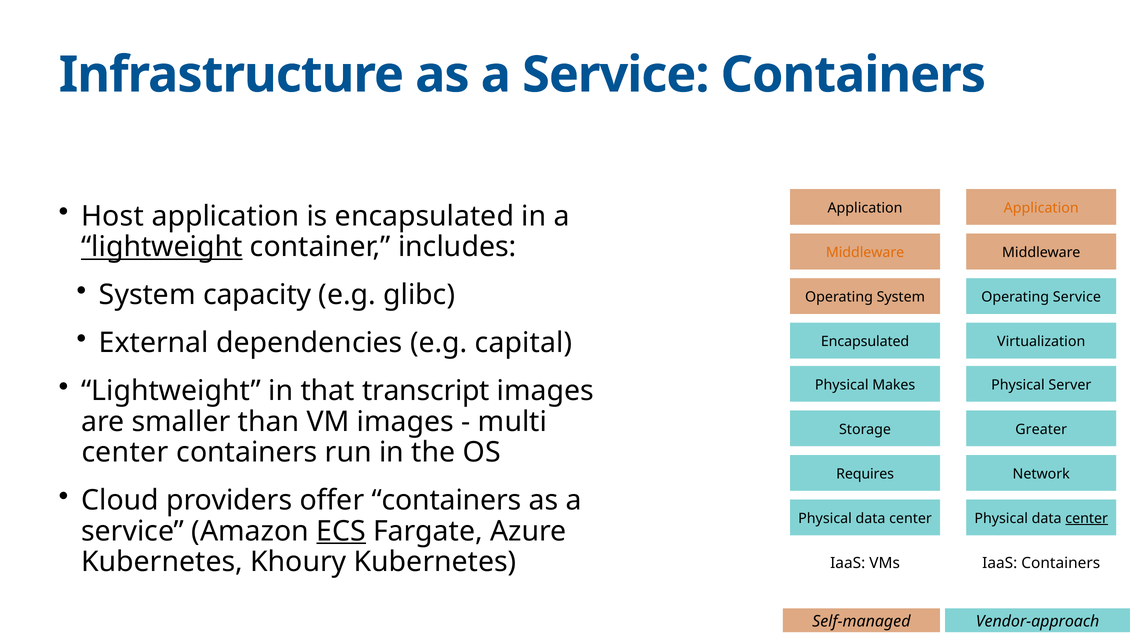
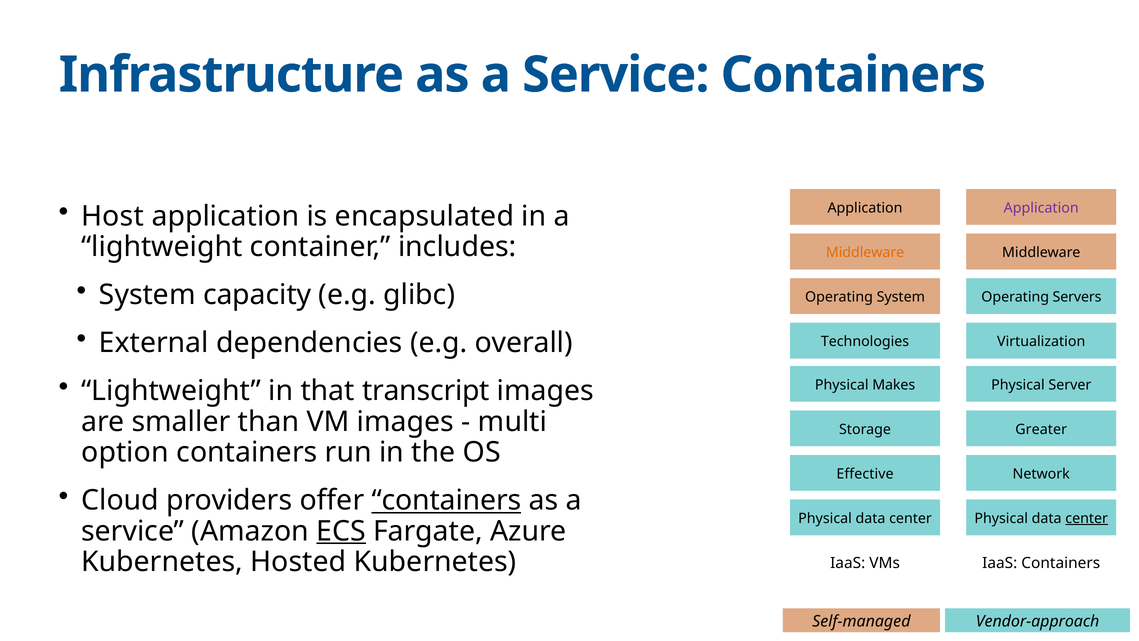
Application colour: orange -> purple (1041, 208)
lightweight underline: present -> none (162, 247)
Operating Service: Service -> Servers (1077, 297)
capital: capital -> overall (524, 343)
Encapsulated: Encapsulated -> Technologies (865, 341)
center: center -> option (125, 452)
Requires: Requires -> Effective (865, 474)
containers underline: none -> present (447, 500)
Khoury: Khoury -> Hosted (298, 562)
